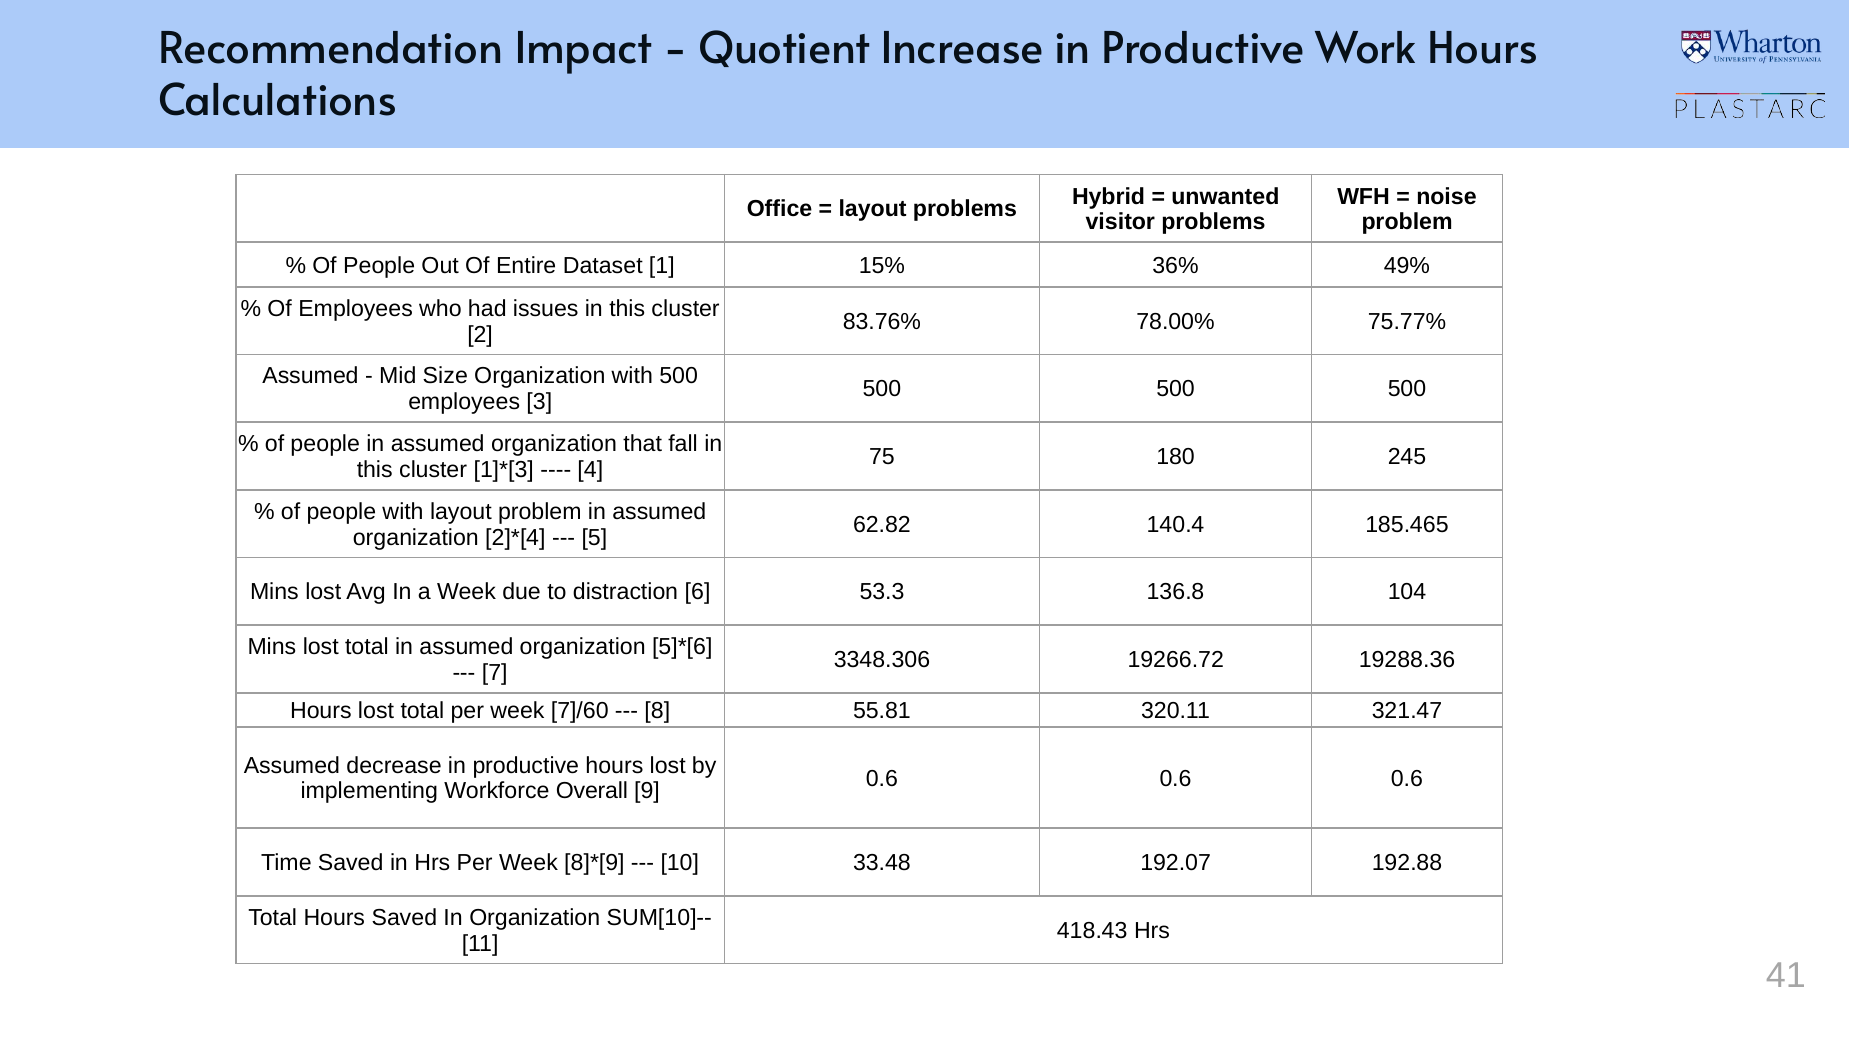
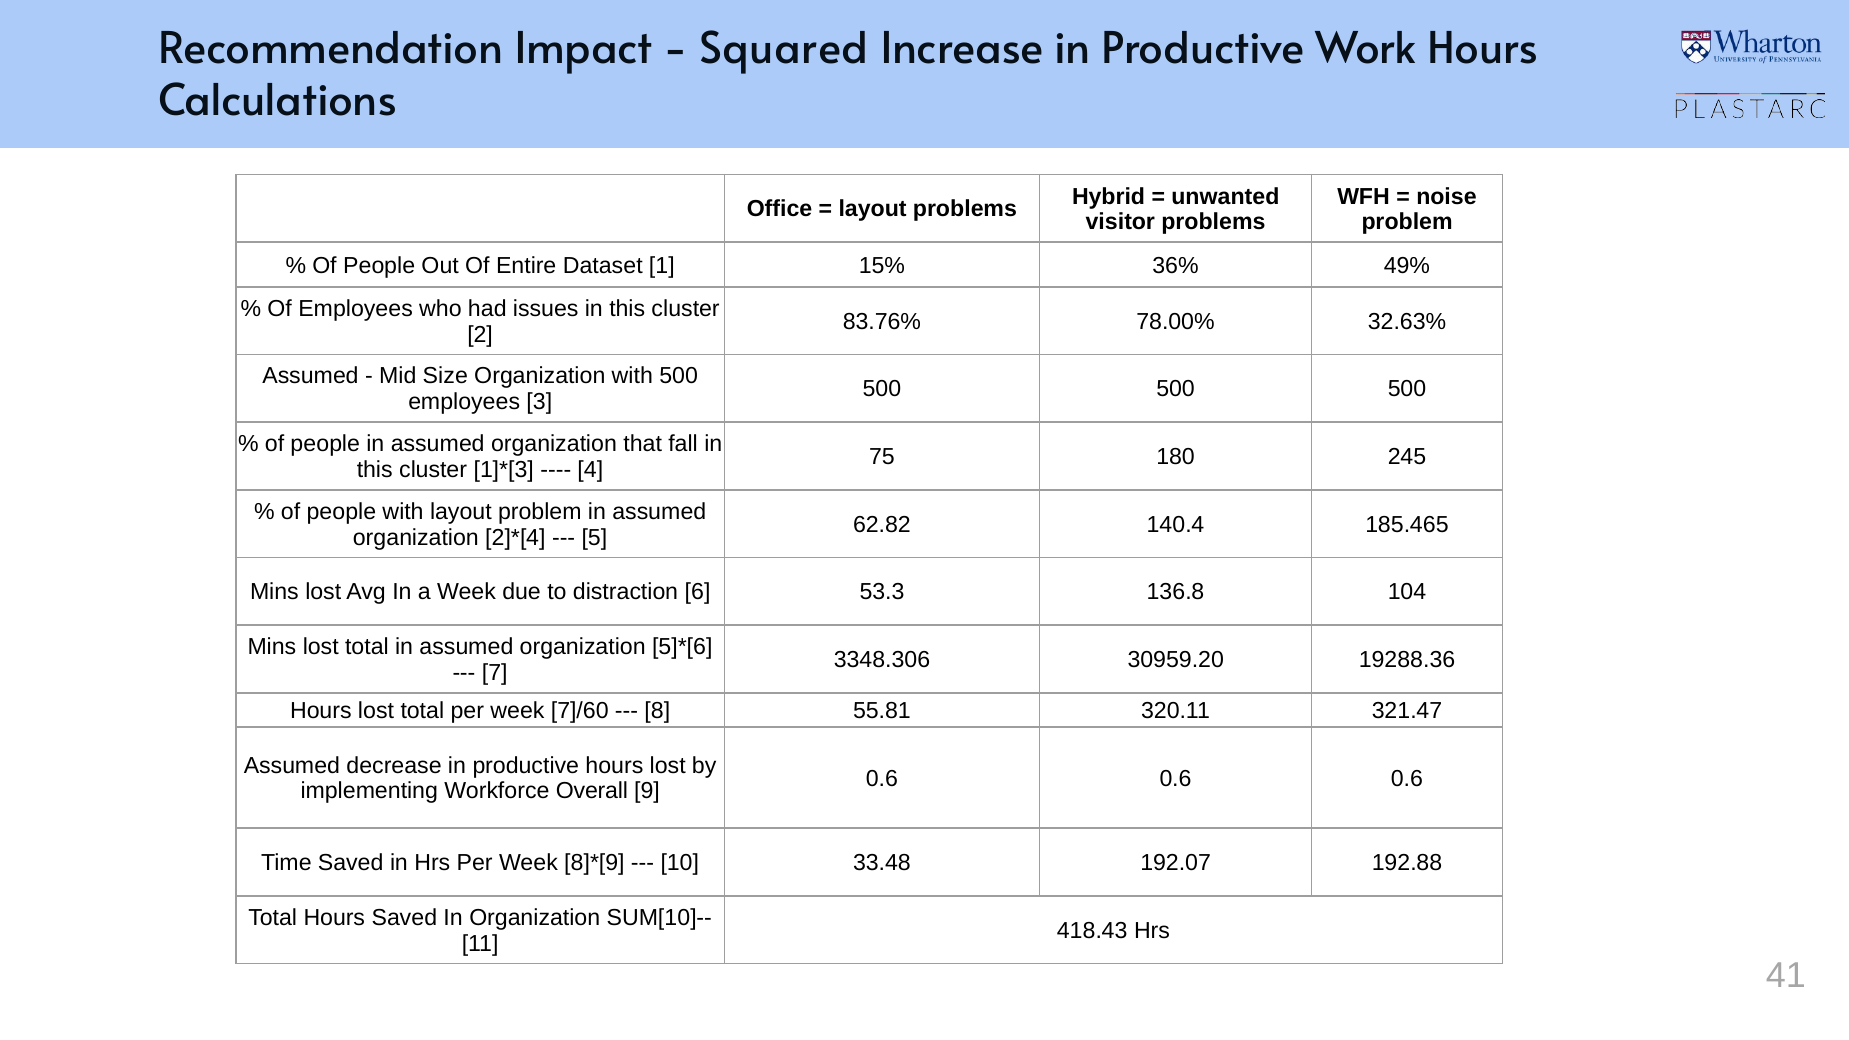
Quotient: Quotient -> Squared (784, 49)
75.77%: 75.77% -> 32.63% (1407, 321)
19266.72: 19266.72 -> 30959.20 (1176, 660)
